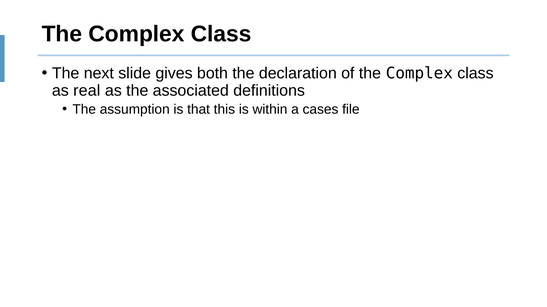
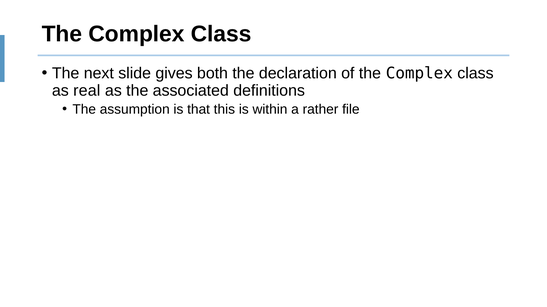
cases: cases -> rather (321, 109)
